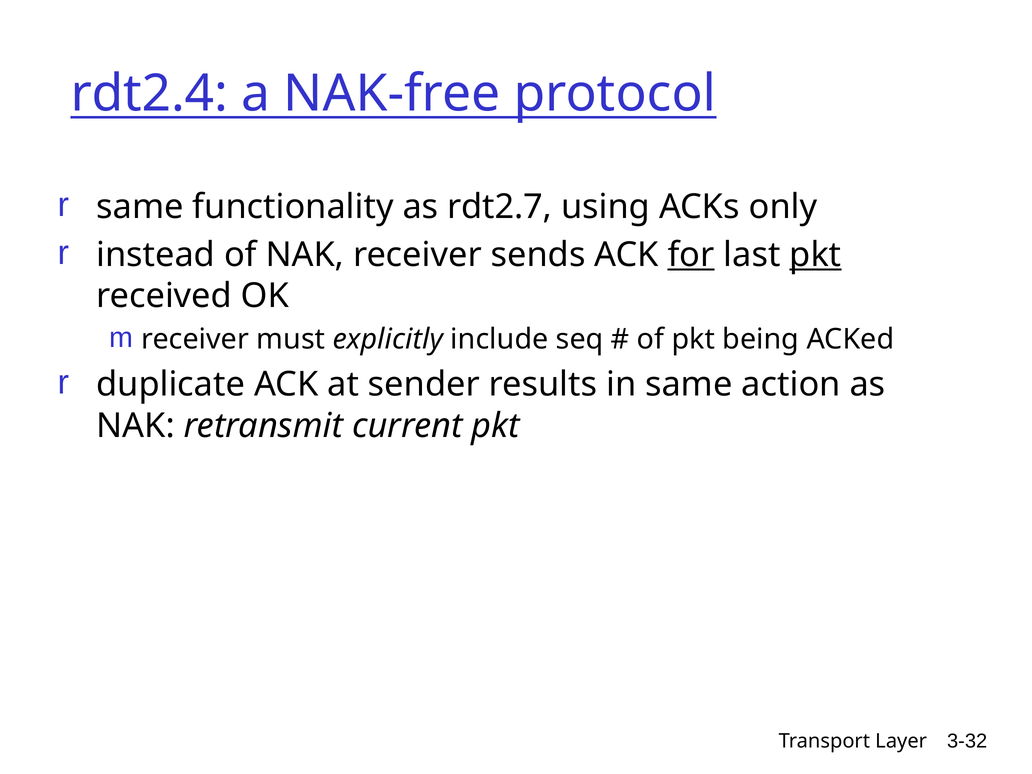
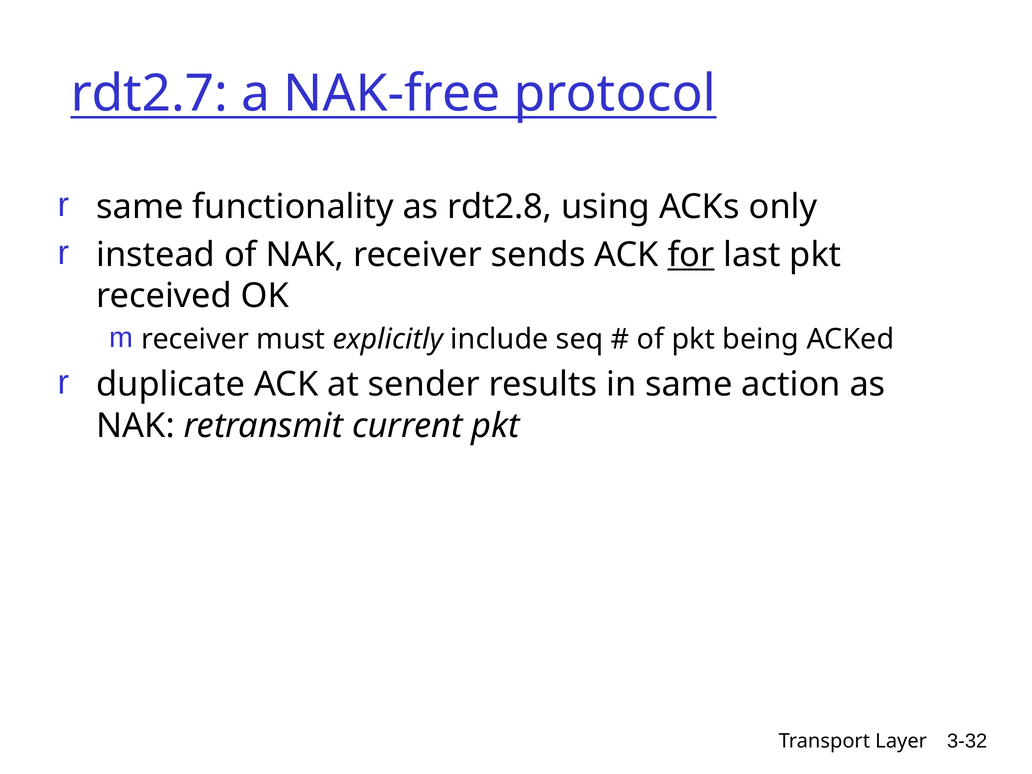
rdt2.4: rdt2.4 -> rdt2.7 (149, 94)
rdt2.7: rdt2.7 -> rdt2.8 (500, 207)
pkt underline: present -> none (815, 255)
